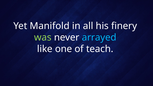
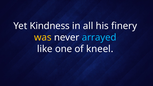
Manifold: Manifold -> Kindness (50, 26)
was colour: light green -> yellow (43, 37)
teach: teach -> kneel (100, 49)
